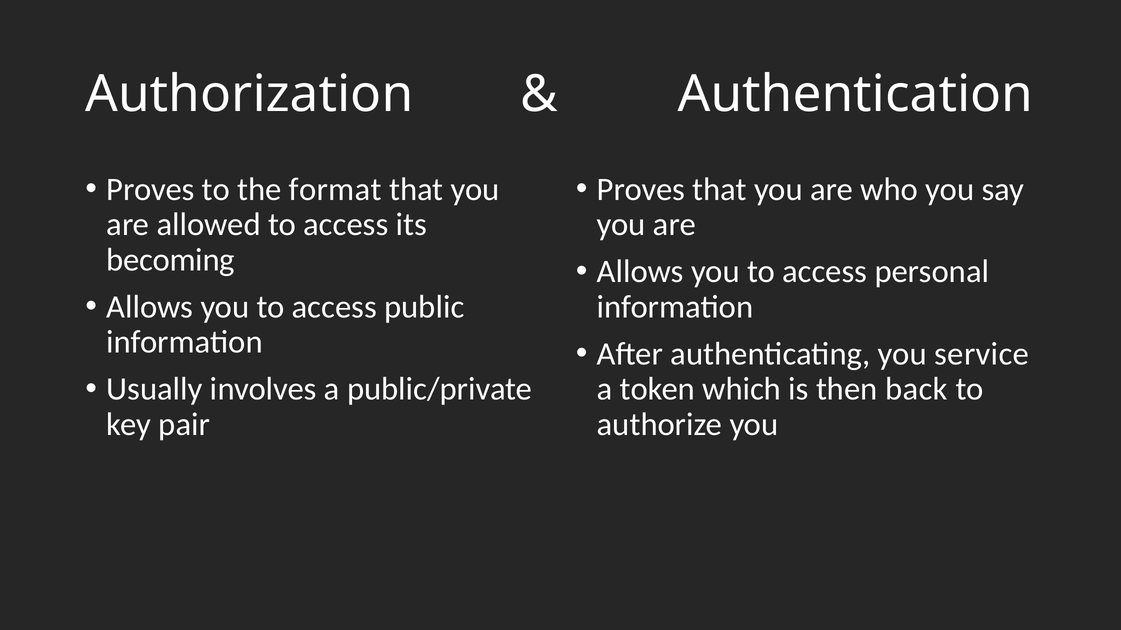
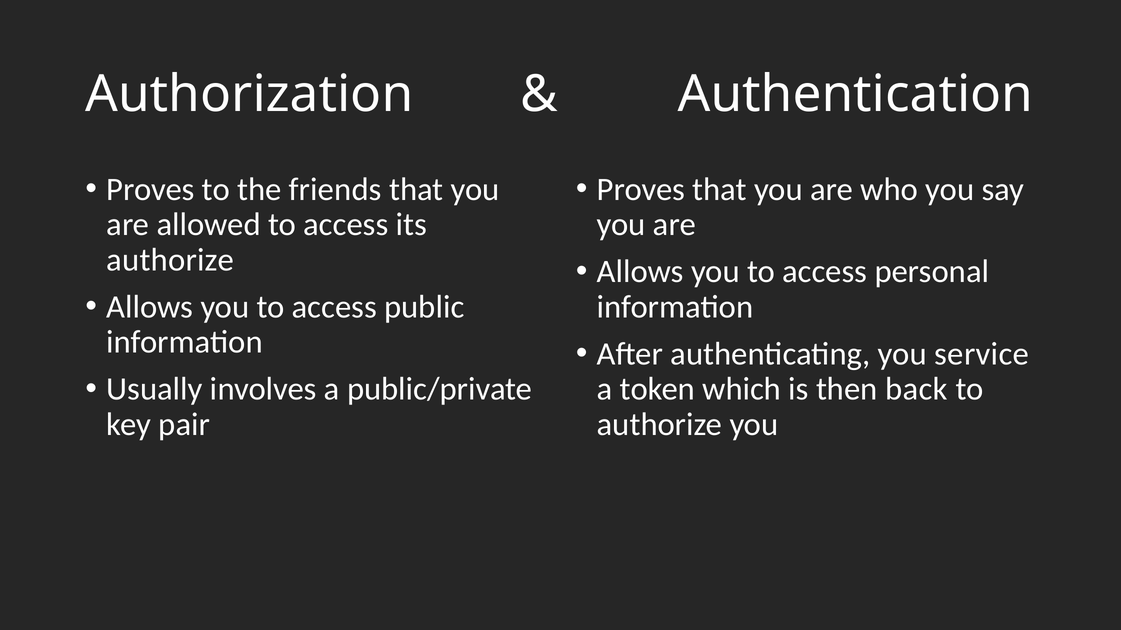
format: format -> friends (335, 190)
becoming: becoming -> authorize (170, 260)
